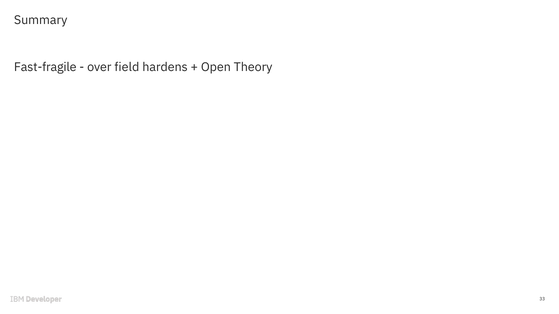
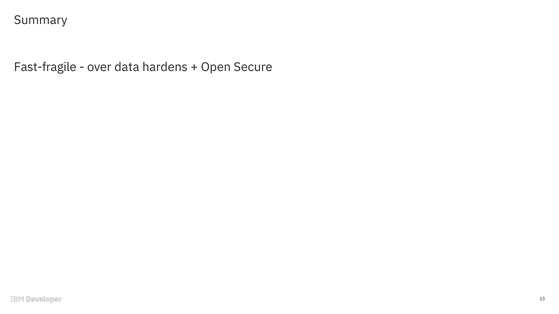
field: field -> data (127, 67)
Theory: Theory -> Secure (253, 67)
